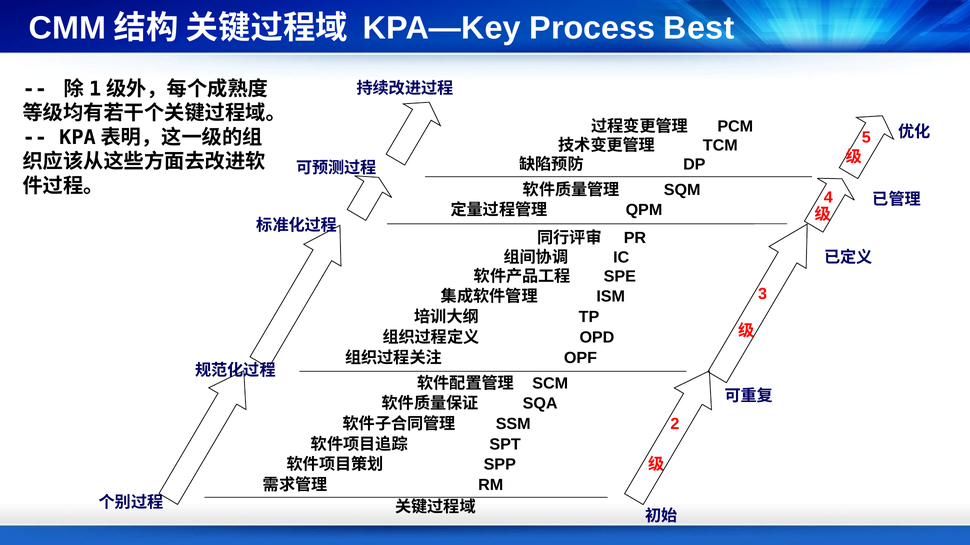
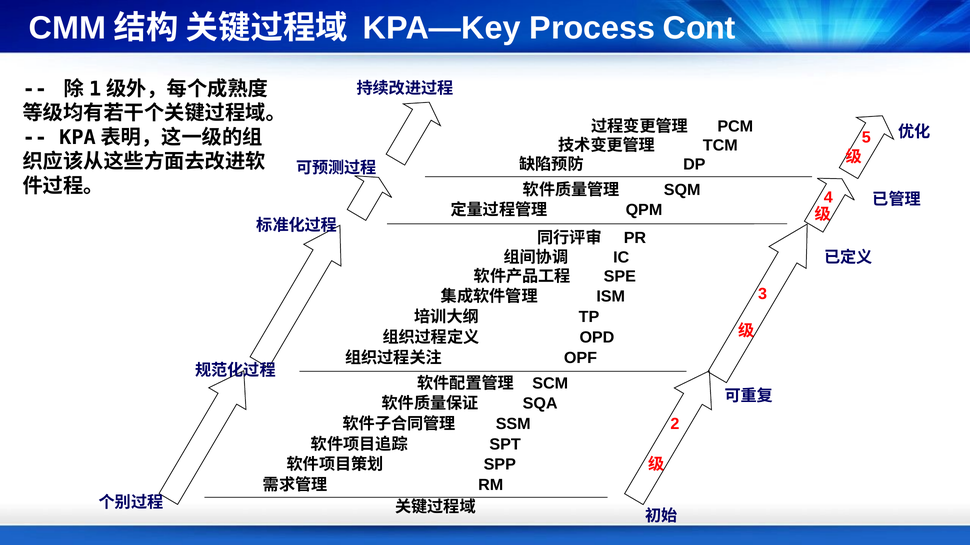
Best: Best -> Cont (699, 28)
